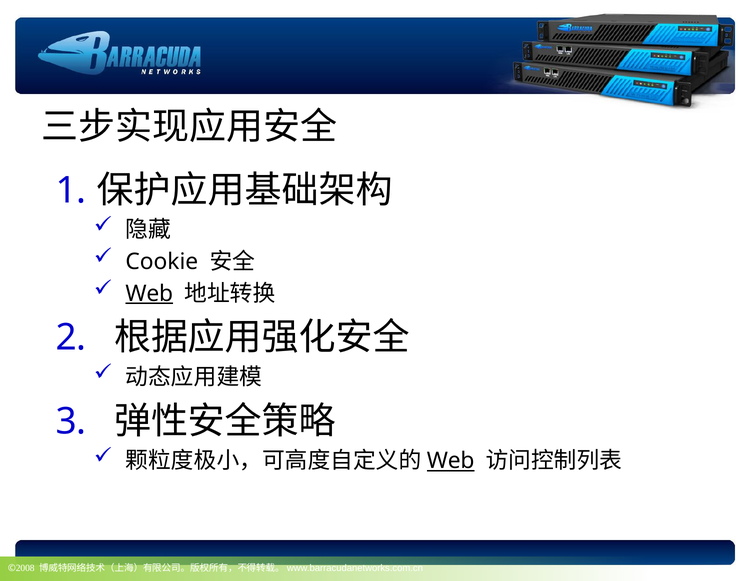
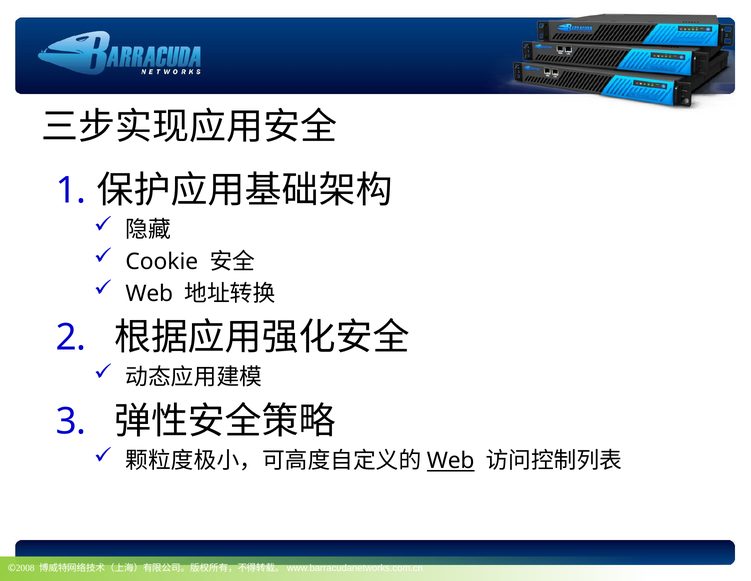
Web underline: present -> none (149, 293)
